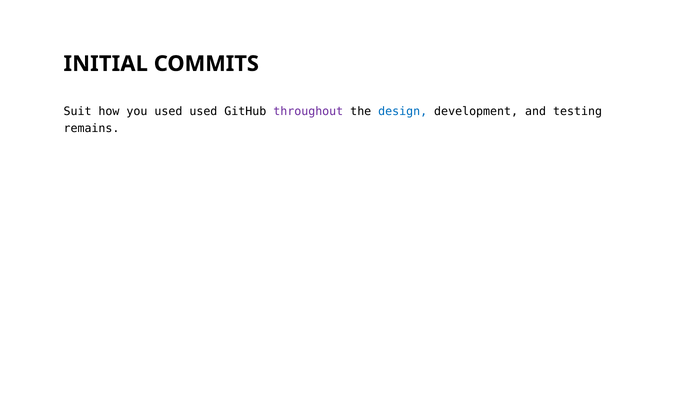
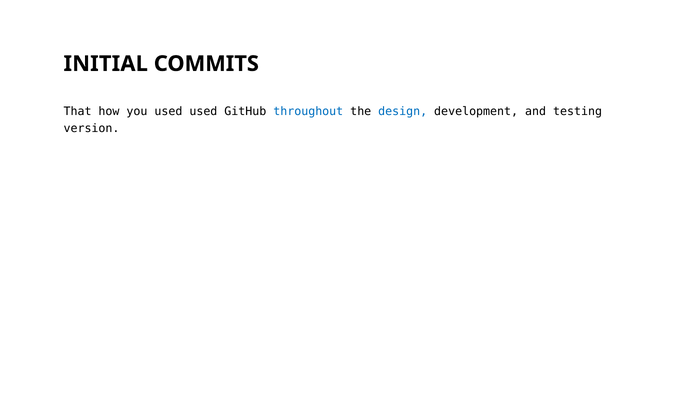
Suit: Suit -> That (78, 112)
throughout colour: purple -> blue (308, 112)
remains: remains -> version (92, 128)
